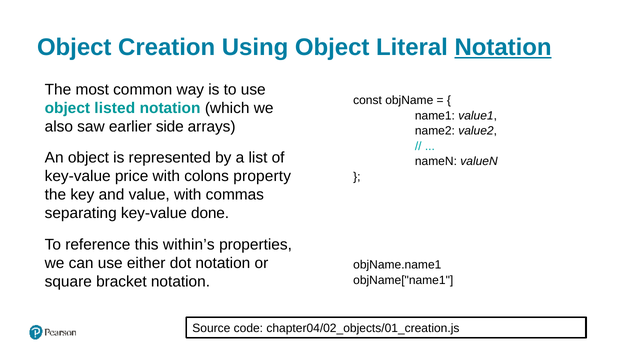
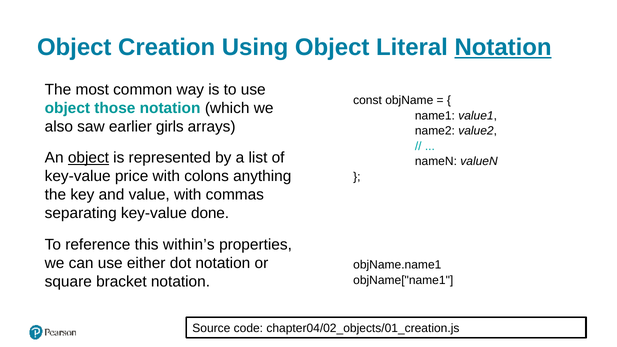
listed: listed -> those (115, 108)
side: side -> girls (170, 126)
object underline: none -> present (88, 158)
property: property -> anything (262, 176)
